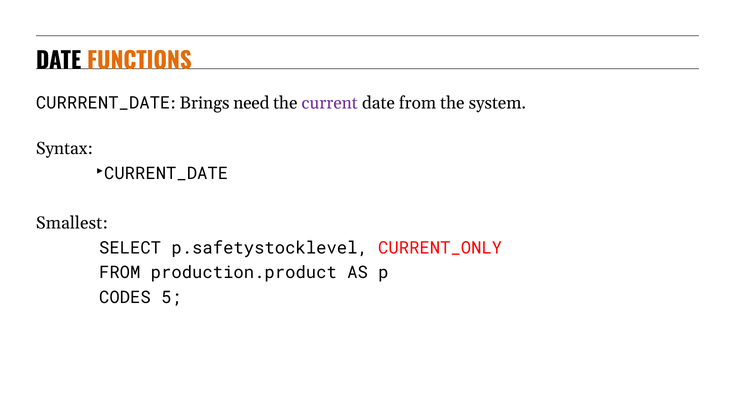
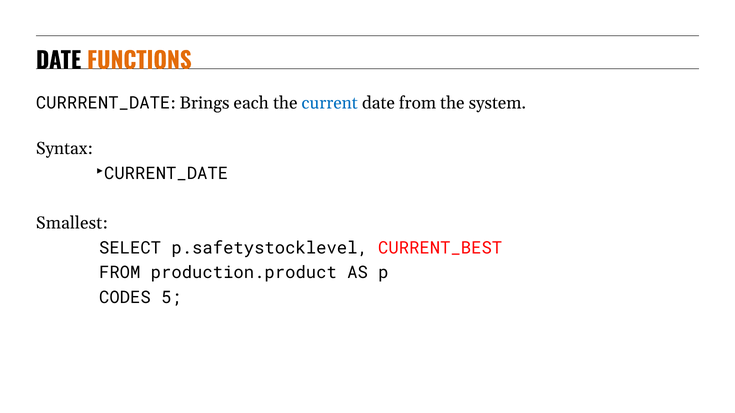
need: need -> each (251, 103)
current colour: purple -> blue (330, 103)
CURRENT_ONLY: CURRENT_ONLY -> CURRENT_BEST (440, 248)
